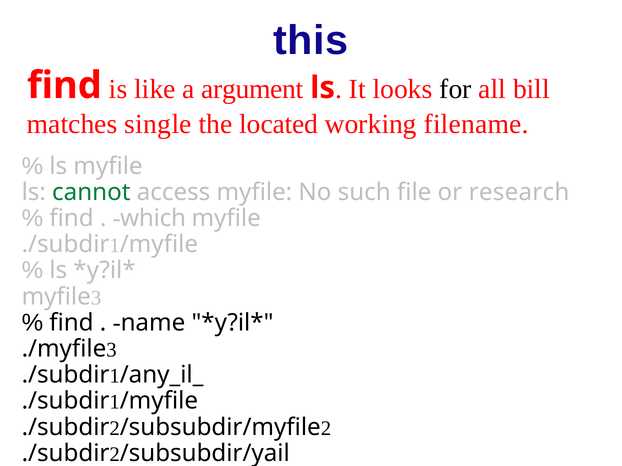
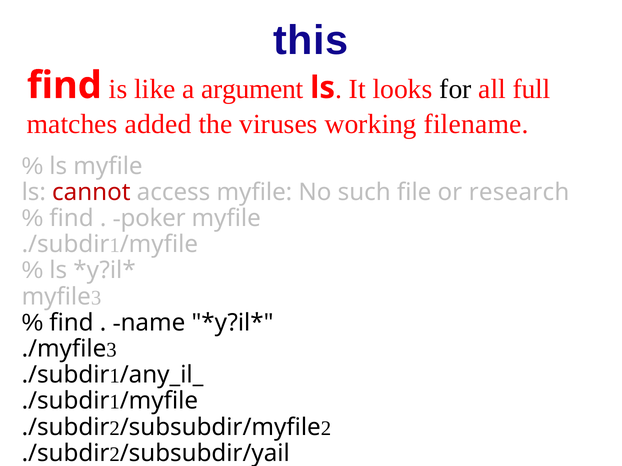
bill: bill -> full (532, 89)
single: single -> added (158, 124)
located: located -> viruses (279, 124)
cannot colour: green -> red (91, 192)
which: which -> poker (153, 219)
